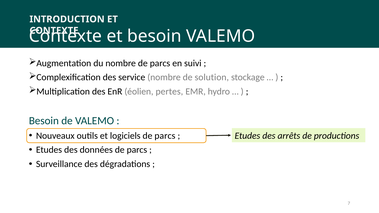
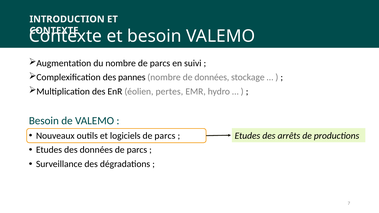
service: service -> pannes (132, 77)
de solution: solution -> données (212, 77)
